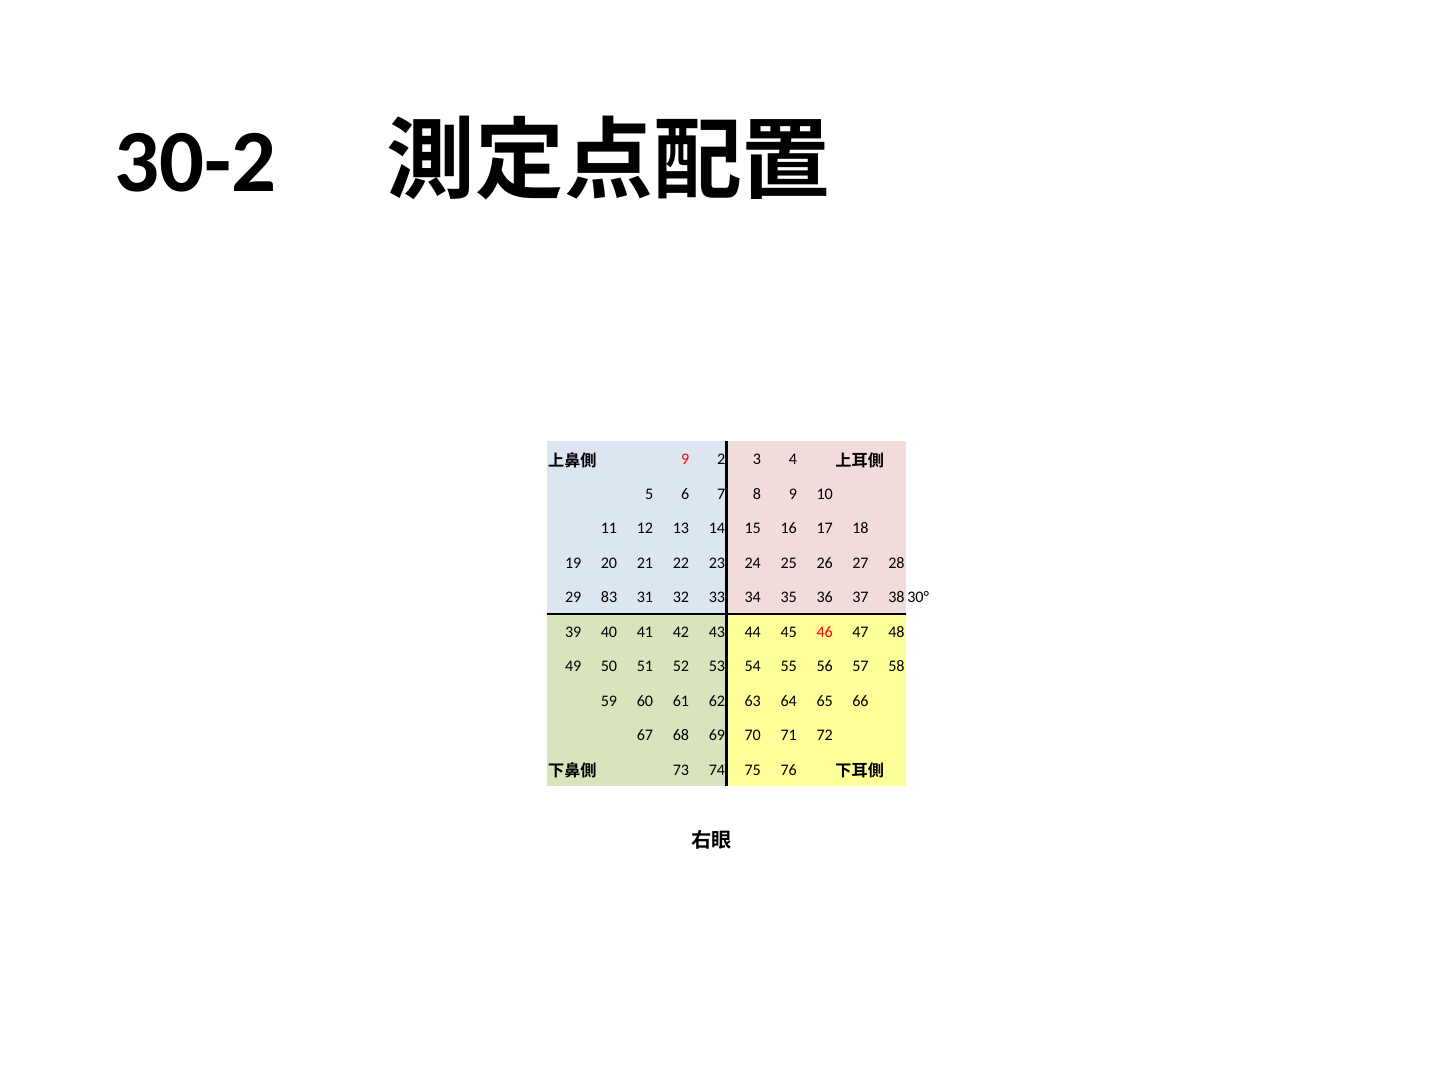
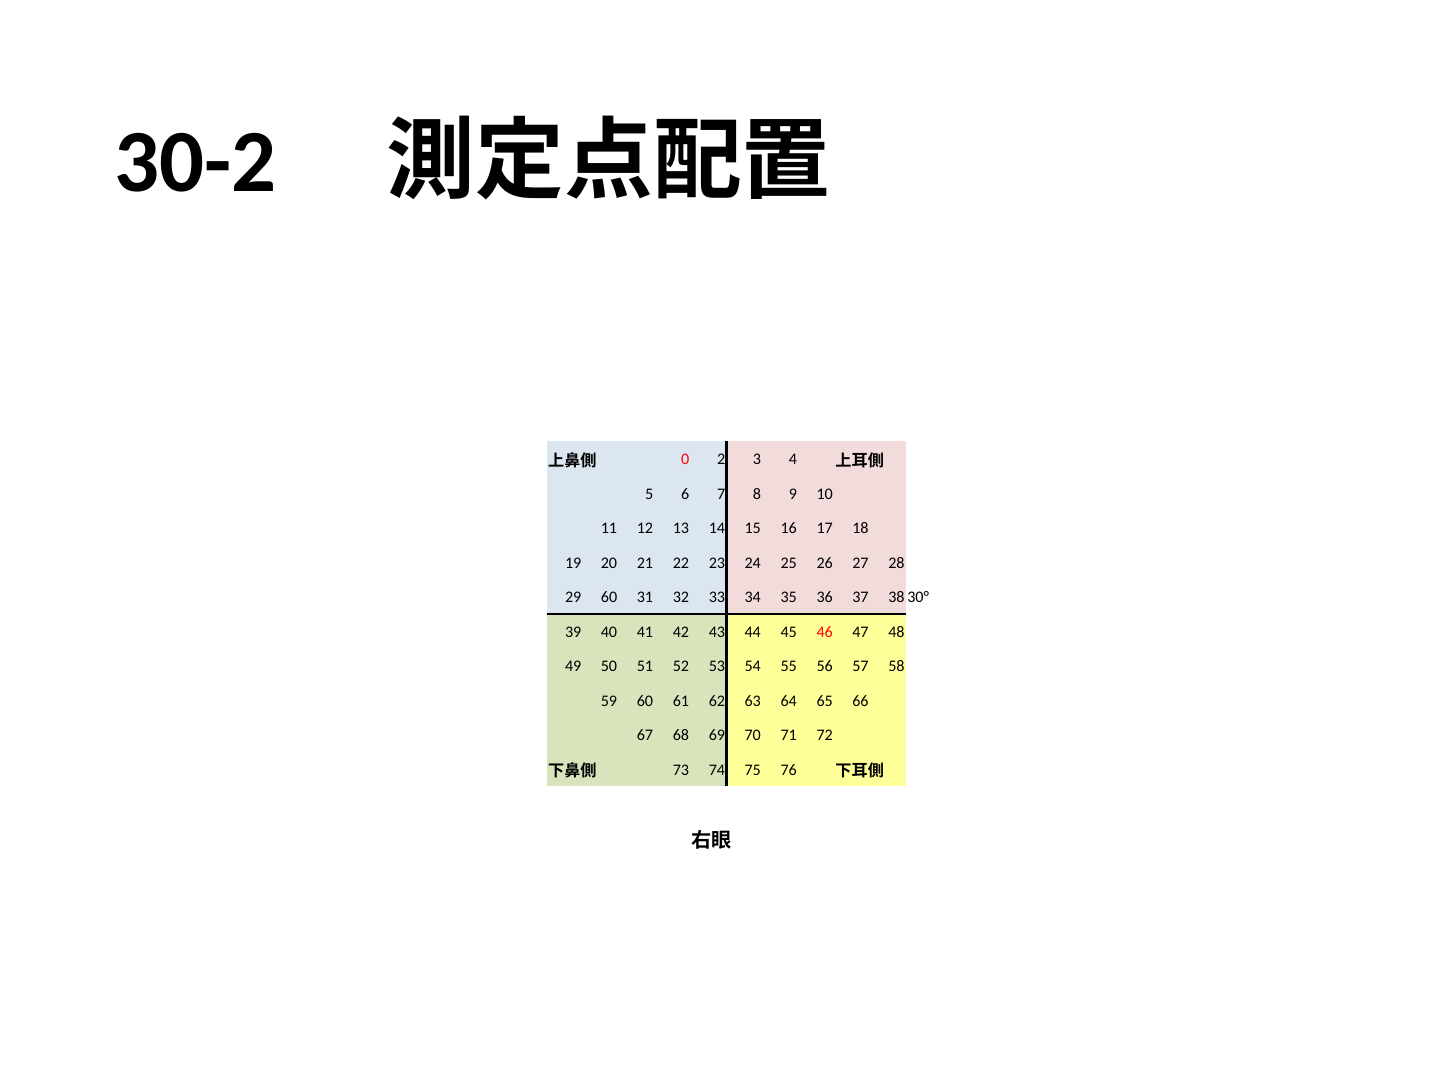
9: 9 -> 0 (685, 460)
29 83: 83 -> 60 (609, 598)
